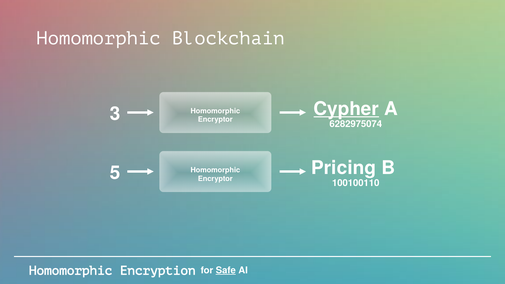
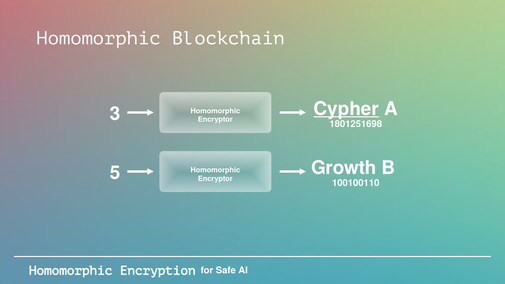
6282975074: 6282975074 -> 1801251698 (356, 124)
Pricing: Pricing -> Growth (344, 168)
Safe underline: present -> none (226, 270)
